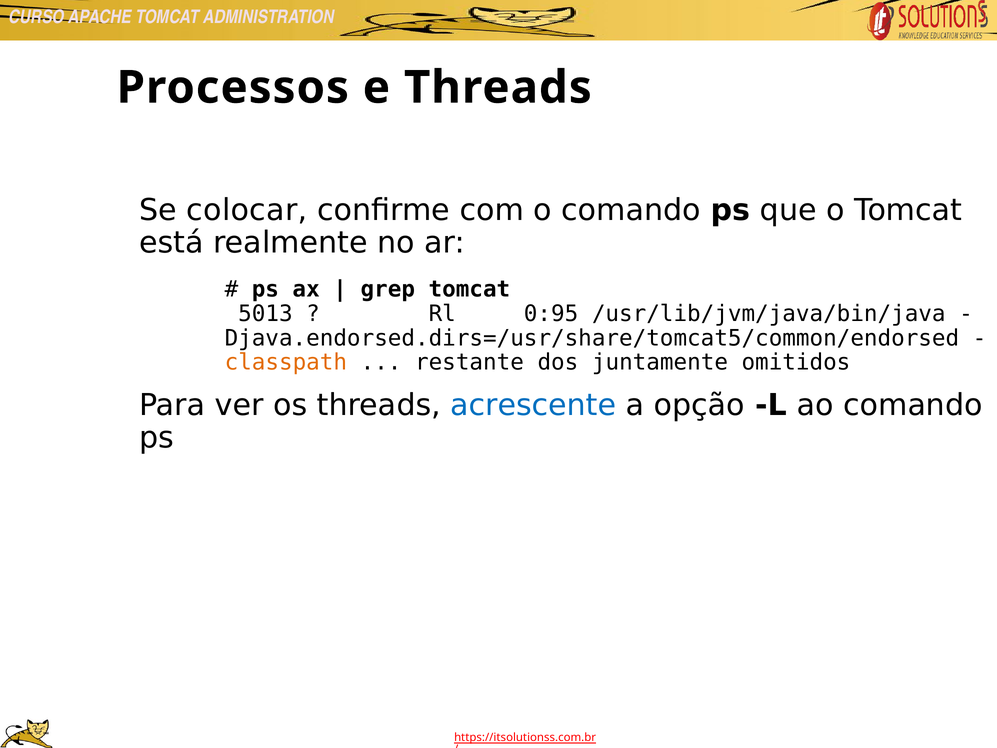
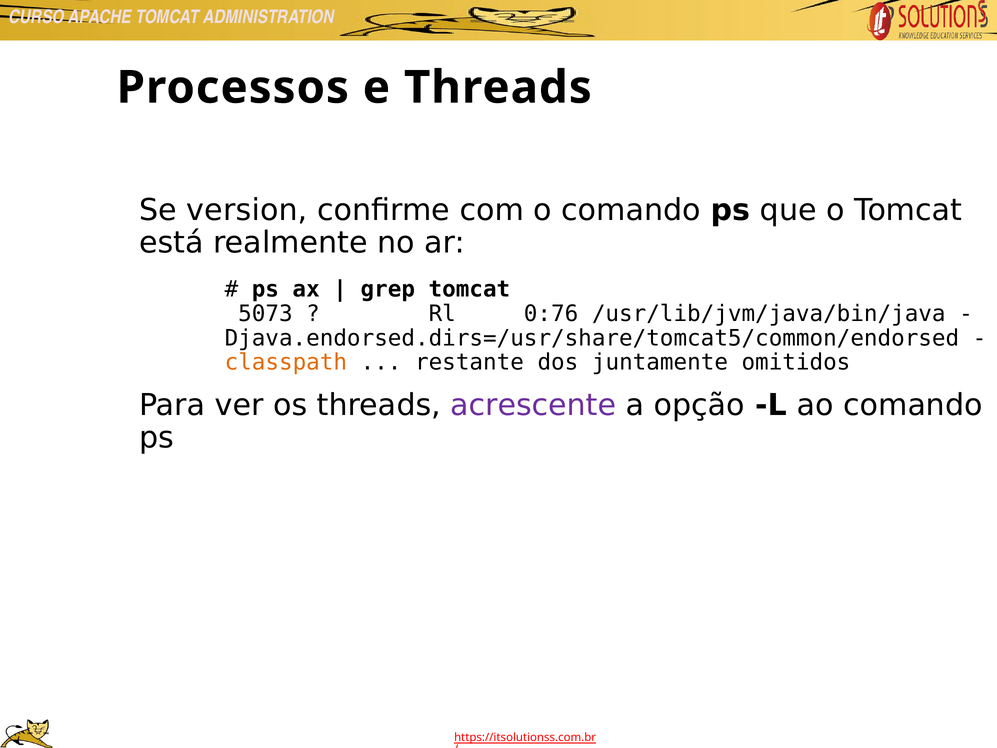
colocar: colocar -> version (247, 210)
5013: 5013 -> 5073 (265, 314)
0:95: 0:95 -> 0:76 (551, 314)
acrescente colour: blue -> purple (533, 405)
